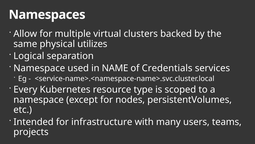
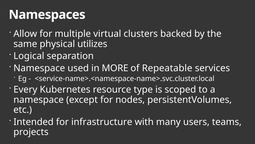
NAME: NAME -> MORE (115, 68)
Credentials: Credentials -> Repeatable (167, 68)
